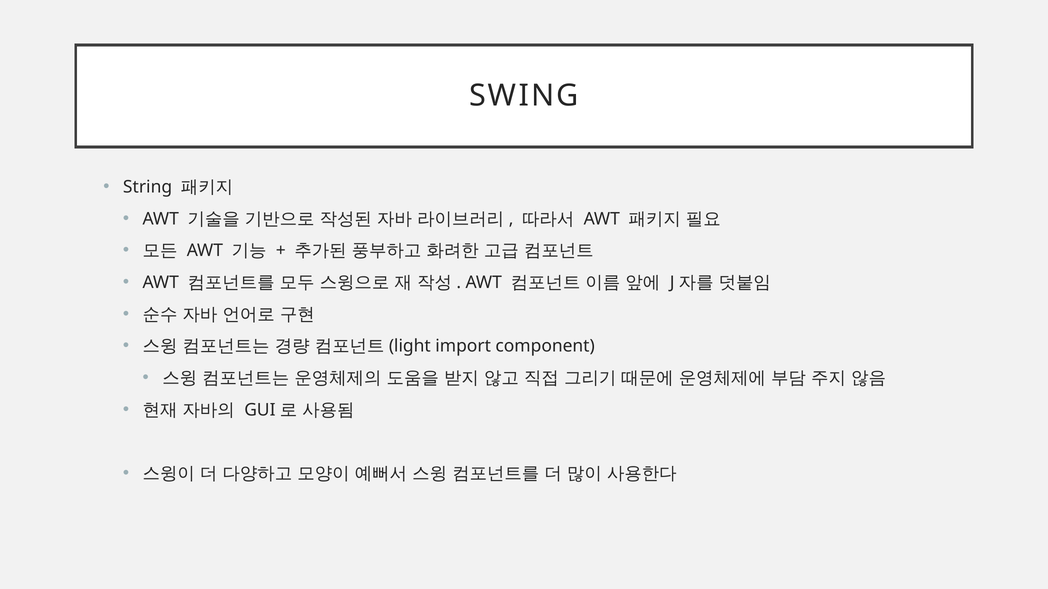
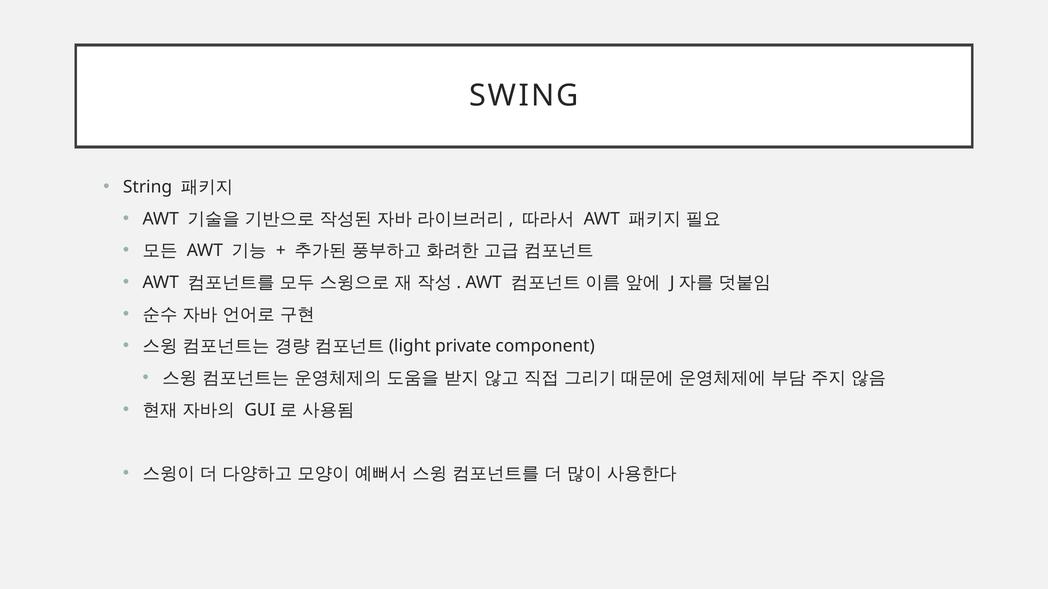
import: import -> private (463, 346)
